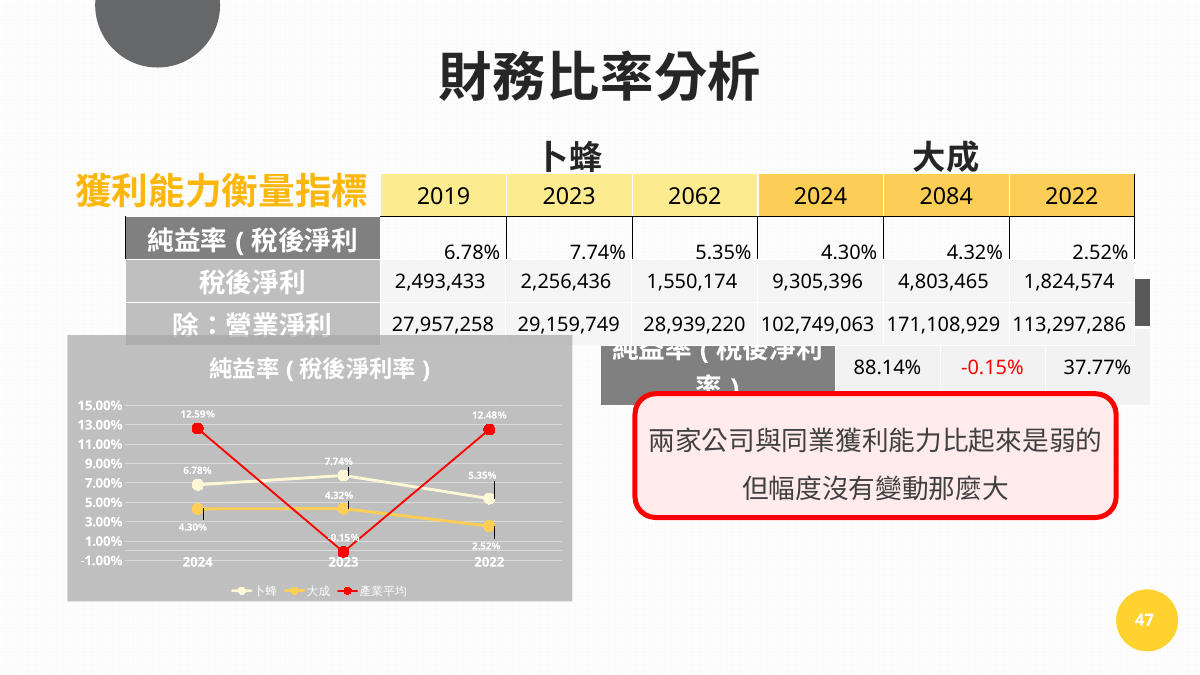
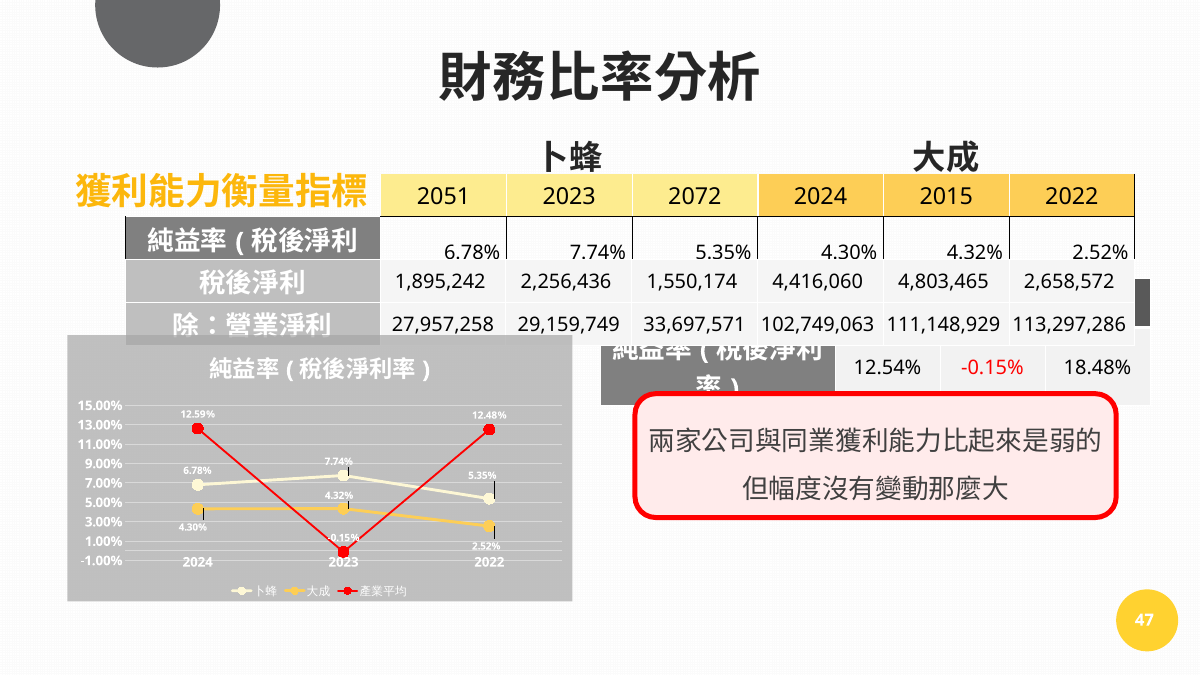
2019: 2019 -> 2051 (444, 197)
2062: 2062 -> 2072 (695, 197)
2084: 2084 -> 2015 (946, 197)
2,493,433: 2,493,433 -> 1,895,242 (440, 282)
9,305,396: 9,305,396 -> 4,416,060 (818, 282)
1,824,574: 1,824,574 -> 2,658,572 (1069, 282)
28,939,220: 28,939,220 -> 33,697,571 (694, 325)
171,108,929: 171,108,929 -> 111,148,929 (943, 325)
88.14%: 88.14% -> 12.54% (887, 368)
37.77%: 37.77% -> 18.48% (1097, 368)
